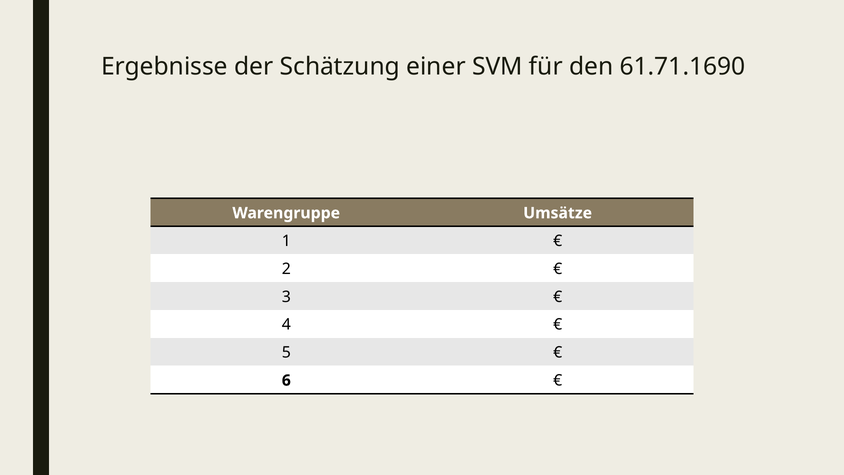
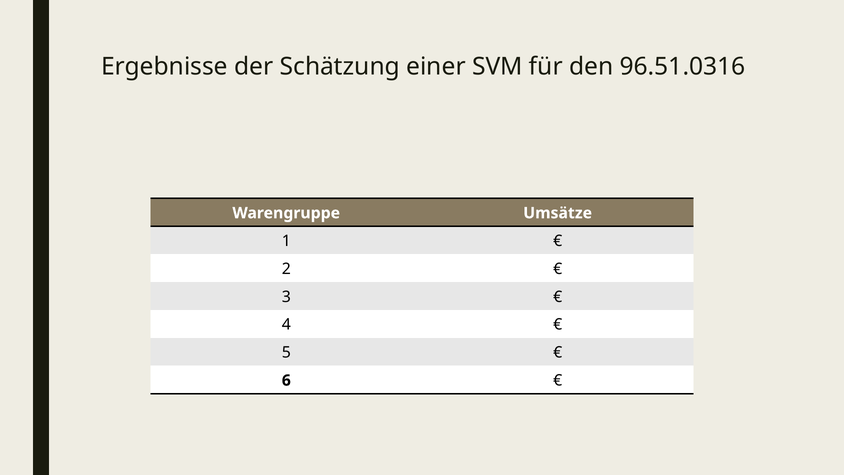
61.71.1690: 61.71.1690 -> 96.51.0316 (683, 66)
